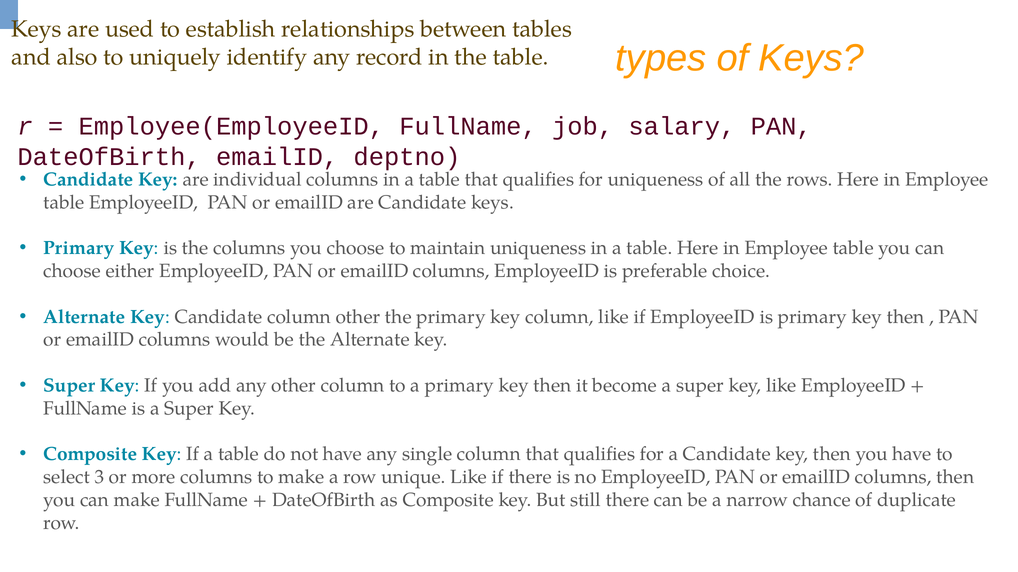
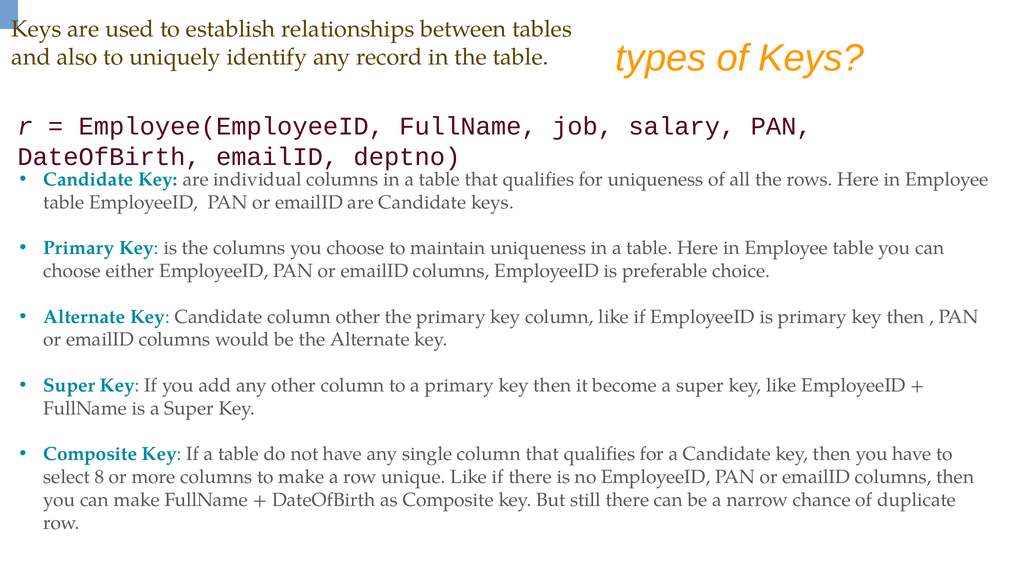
3: 3 -> 8 (99, 477)
